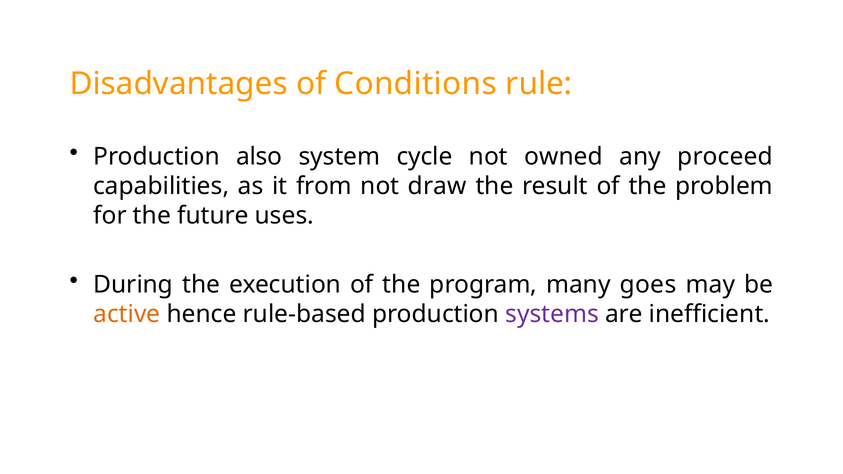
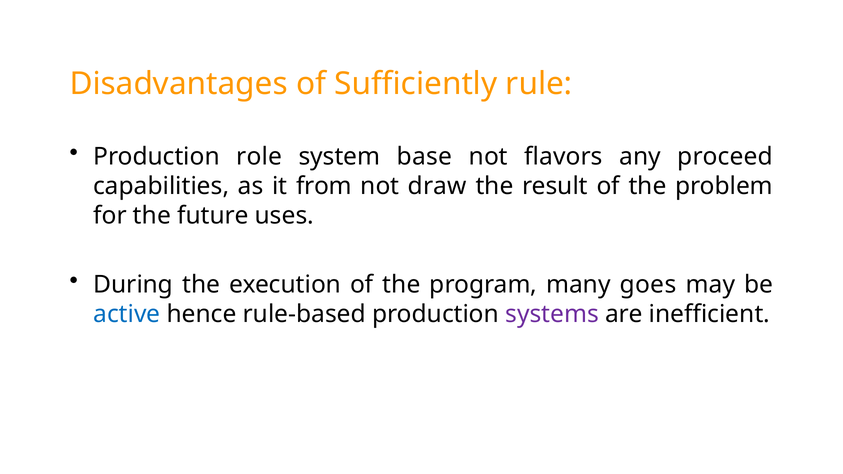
Conditions: Conditions -> Sufficiently (416, 84)
also: also -> role (259, 157)
cycle: cycle -> base (424, 157)
owned: owned -> flavors (564, 157)
active colour: orange -> blue (127, 314)
